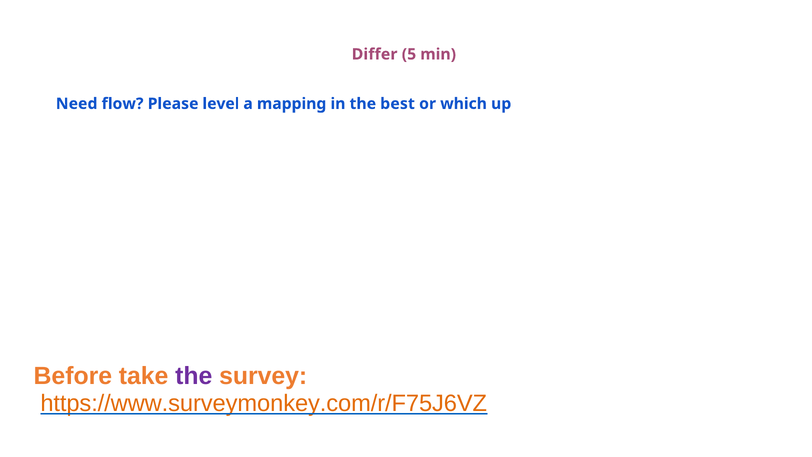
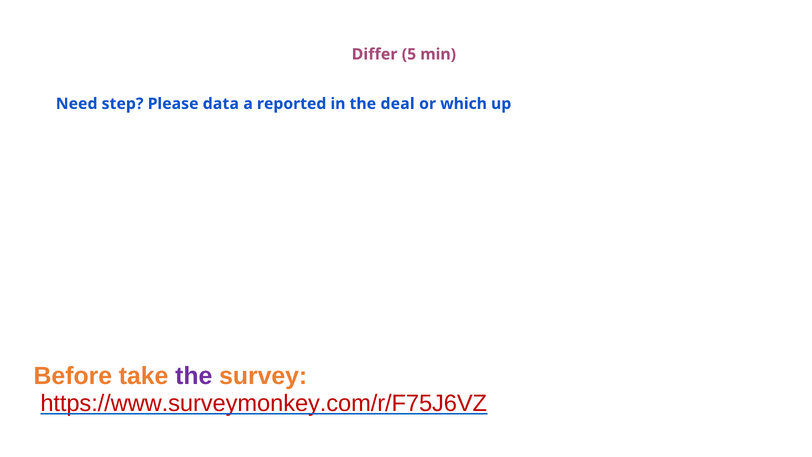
flow: flow -> step (123, 104)
level: level -> data (221, 104)
mapping: mapping -> reported (292, 104)
best: best -> deal (398, 104)
https://www.surveymonkey.com/r/F75J6VZ colour: orange -> red (264, 403)
